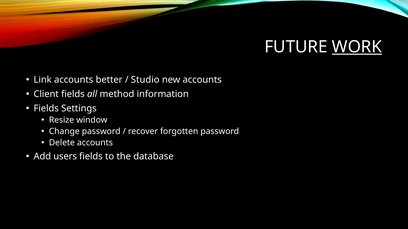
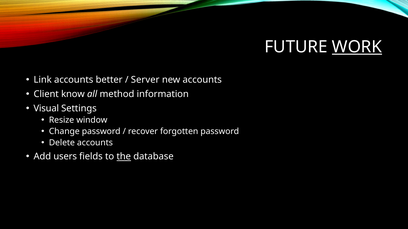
Studio: Studio -> Server (145, 80)
Client fields: fields -> know (73, 94)
Fields: Fields -> Visual (46, 109)
the underline: none -> present (124, 157)
